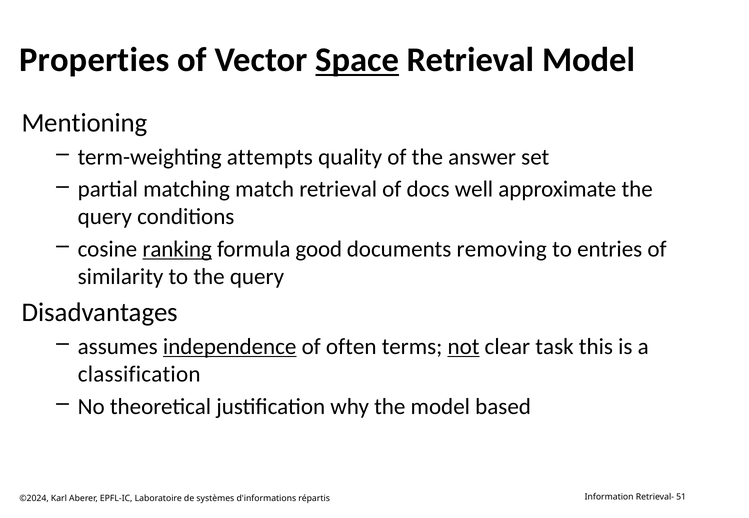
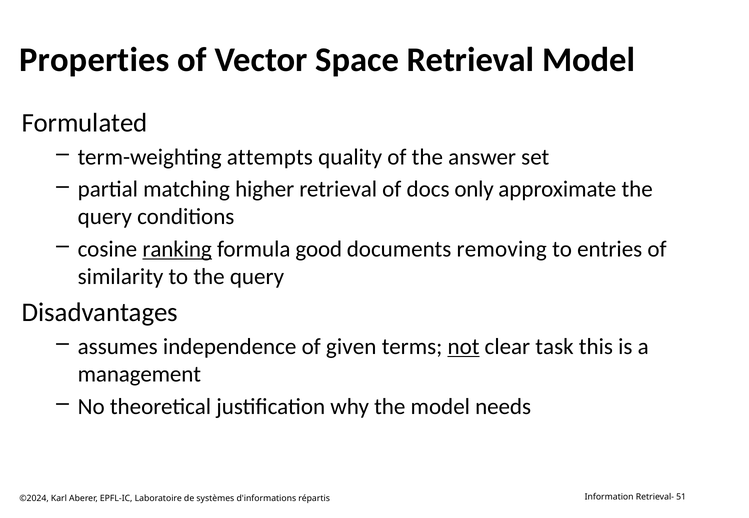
Space underline: present -> none (357, 60)
Mentioning: Mentioning -> Formulated (85, 123)
match: match -> higher (265, 189)
well: well -> only (474, 189)
independence underline: present -> none (230, 347)
often: often -> given (351, 347)
classification: classification -> management (139, 375)
based: based -> needs (503, 407)
